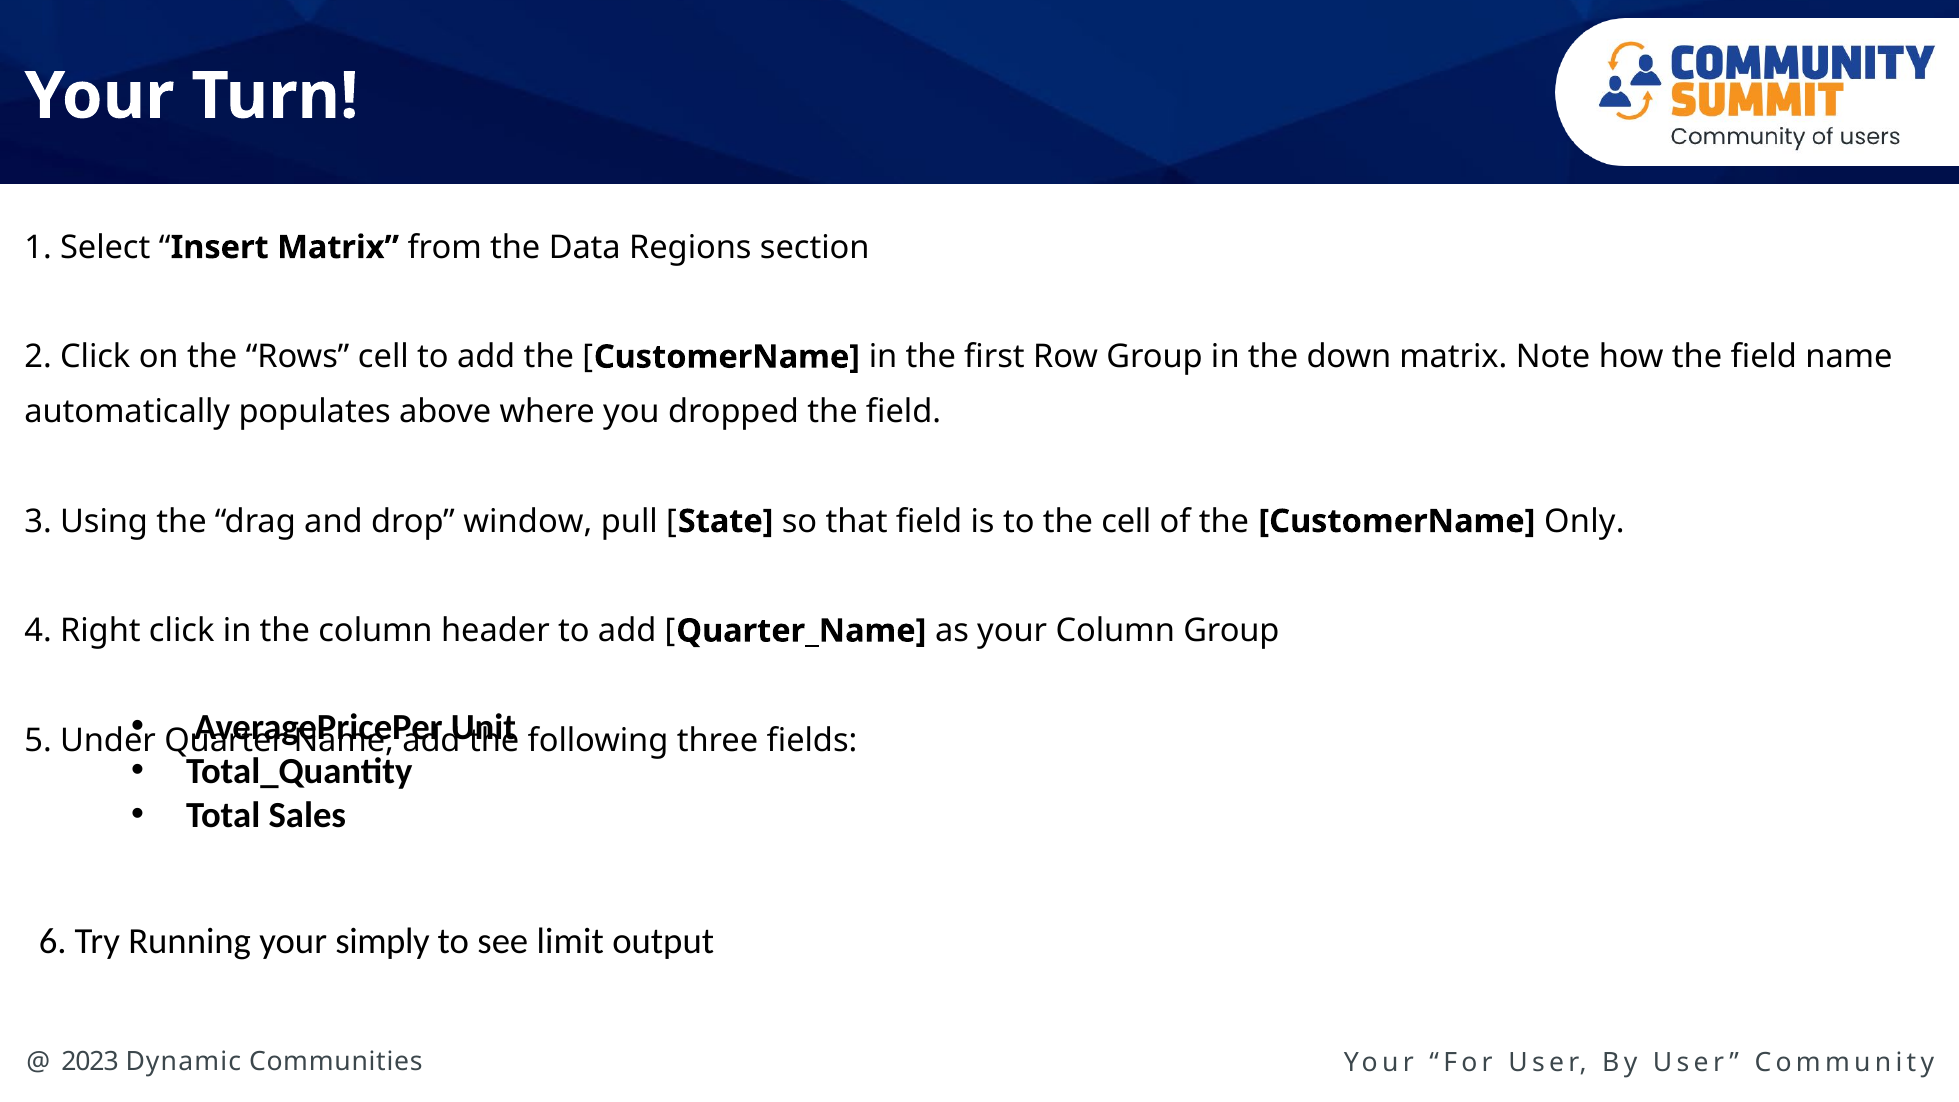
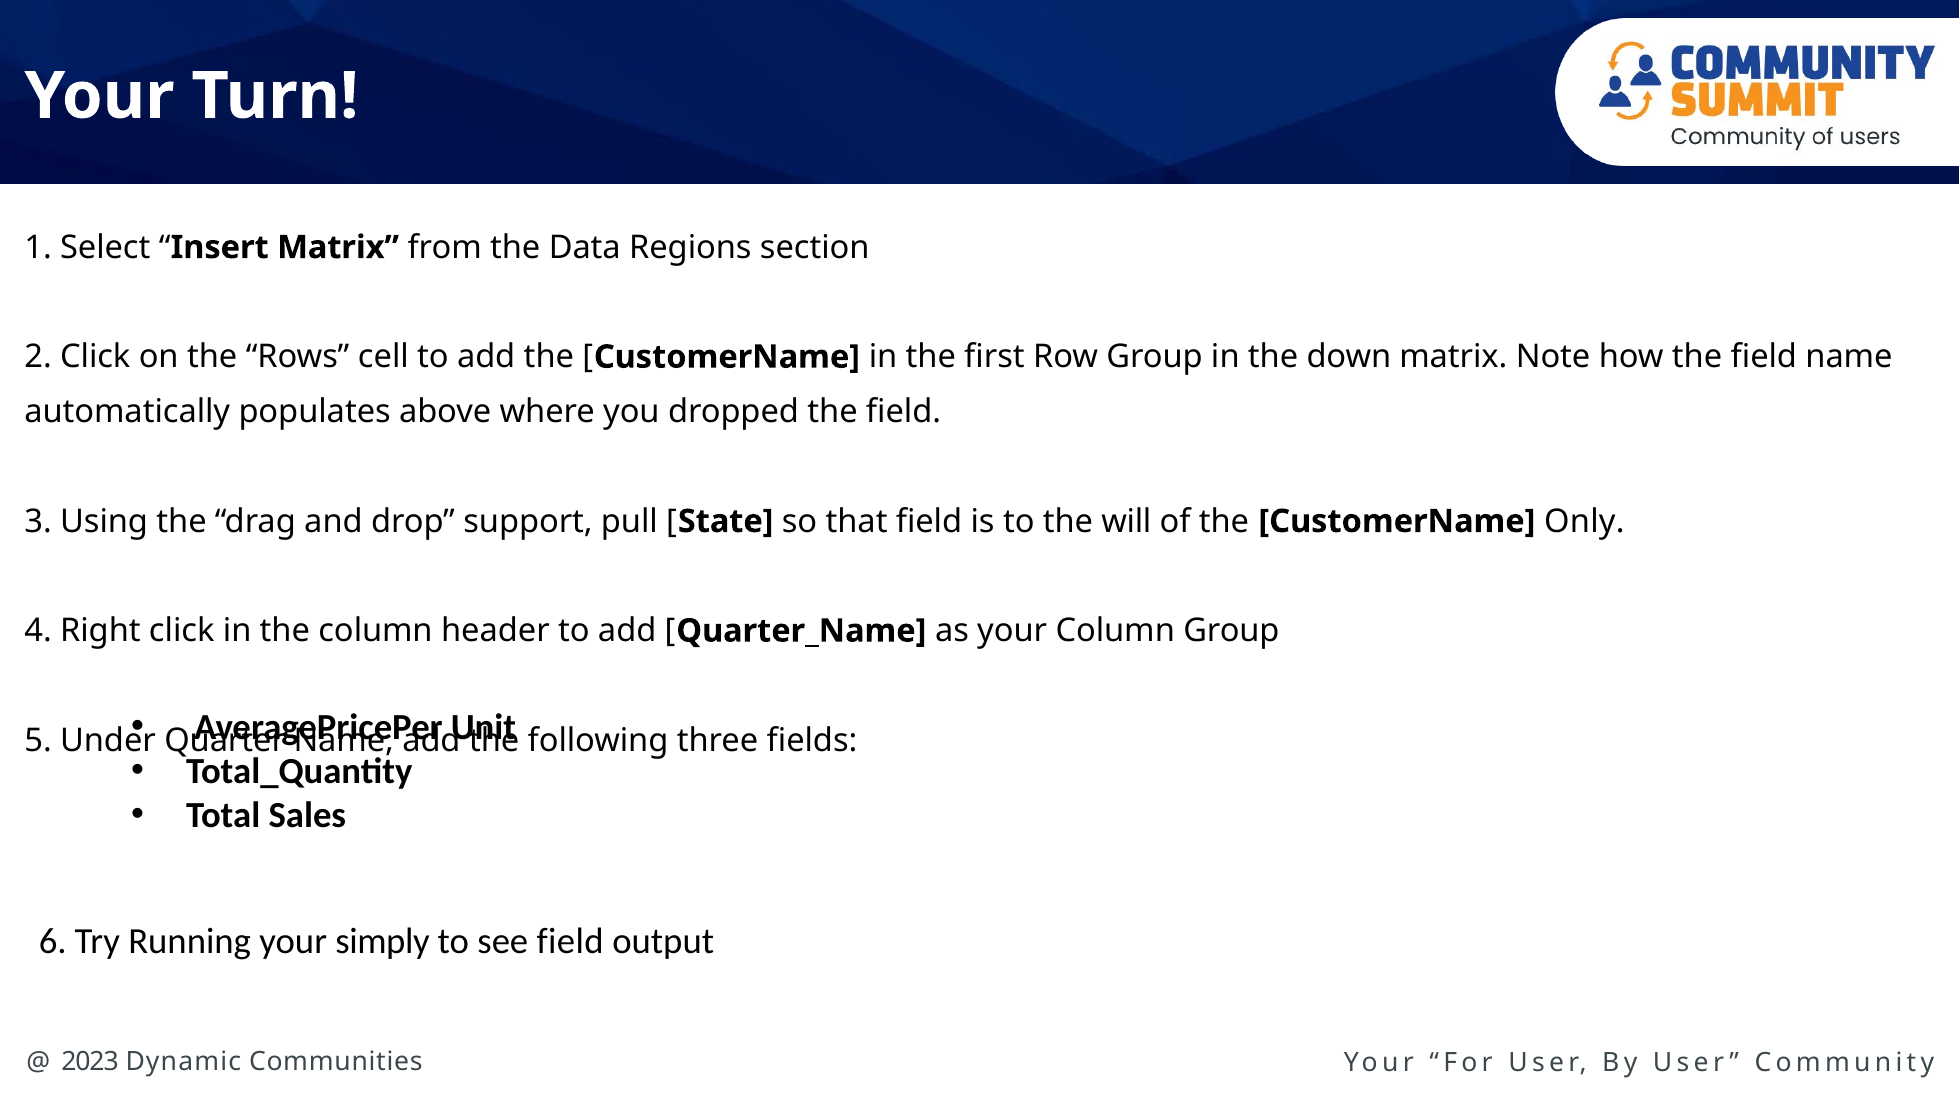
window: window -> support (528, 521)
the cell: cell -> will (1126, 521)
see limit: limit -> field (570, 941)
